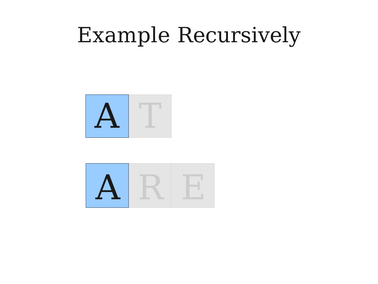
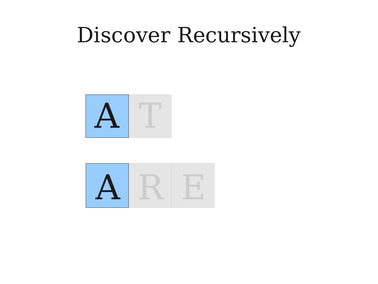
Example: Example -> Discover (124, 35)
